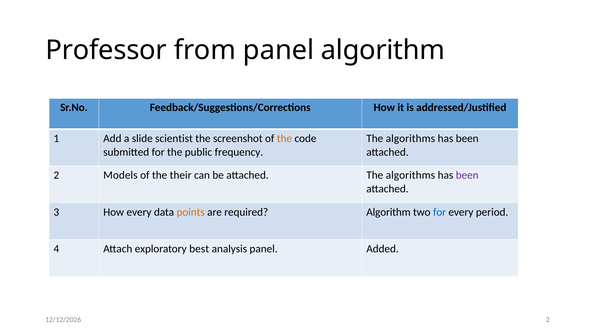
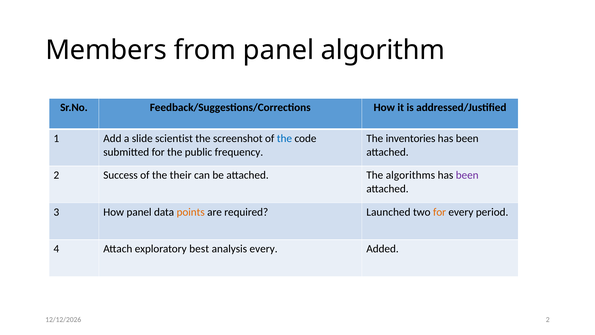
Professor: Professor -> Members (106, 50)
the colour: orange -> blue (284, 138)
algorithms: algorithms -> inventories (411, 138)
Models: Models -> Success (121, 175)
How every: every -> panel (139, 212)
required Algorithm: Algorithm -> Launched (388, 212)
for colour: blue -> orange (440, 212)
analysis panel: panel -> every (264, 249)
